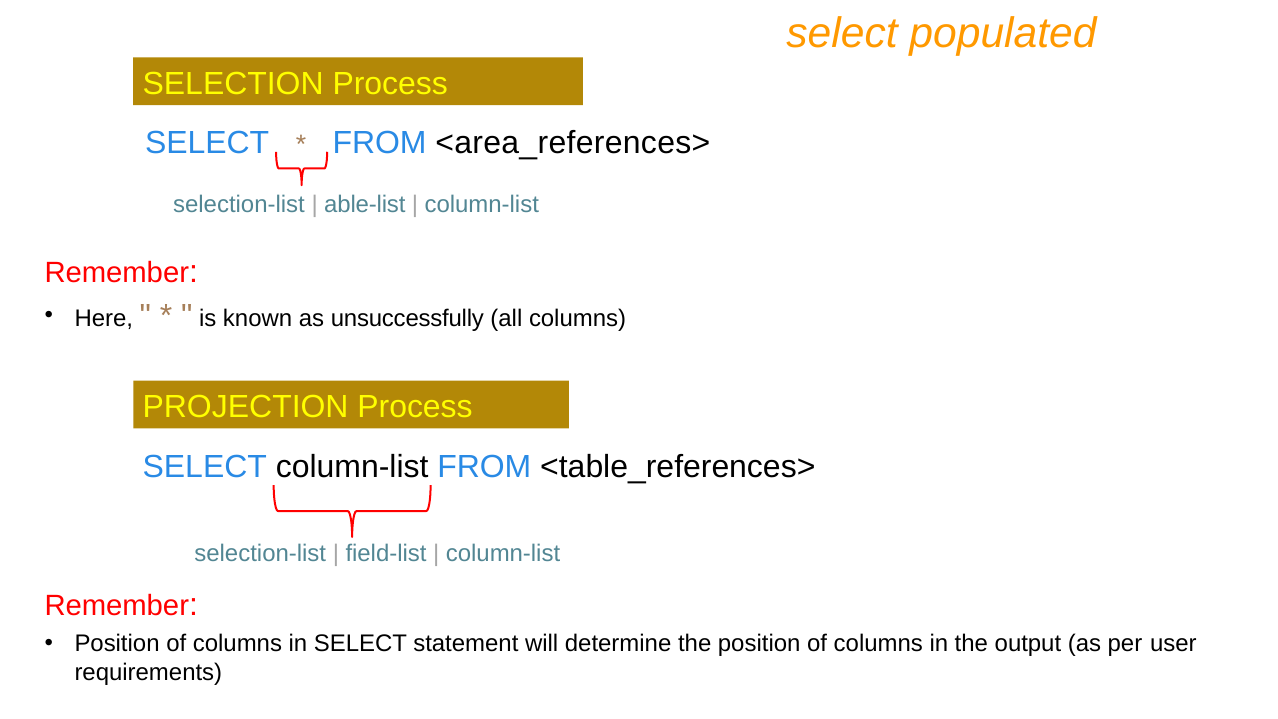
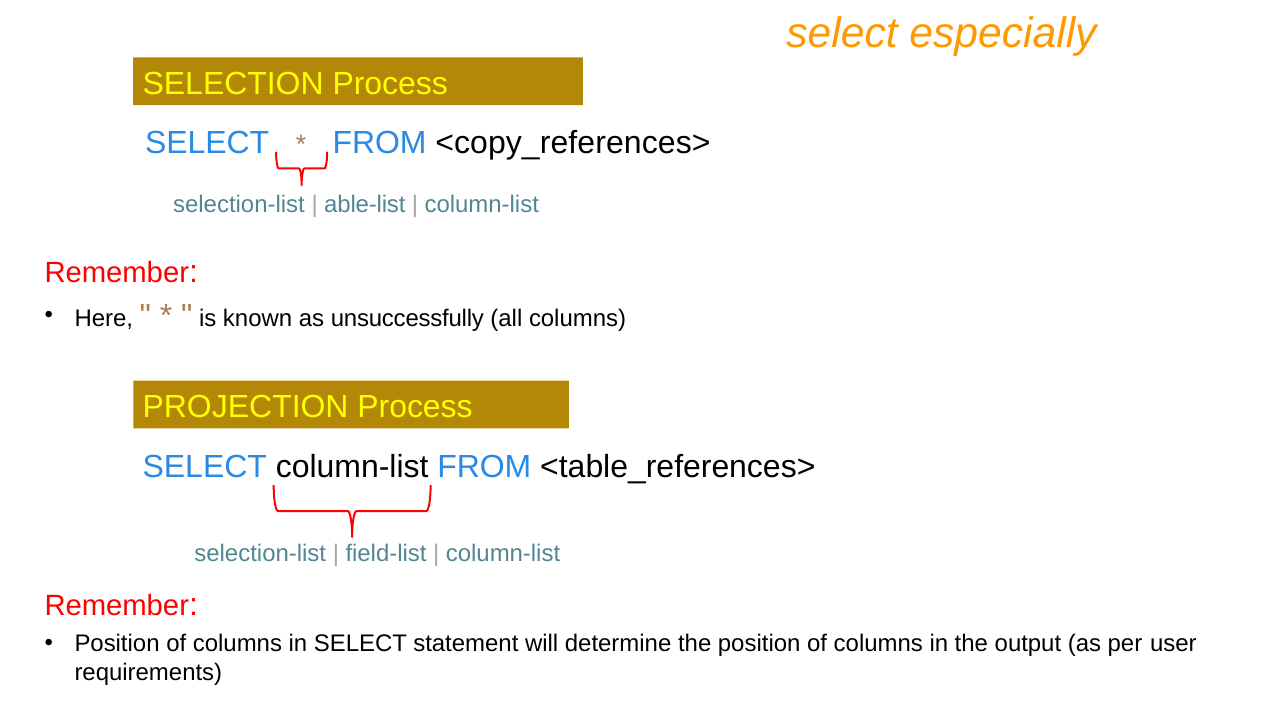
populated: populated -> especially (1003, 33)
<area_references>: <area_references> -> <copy_references> (573, 143)
